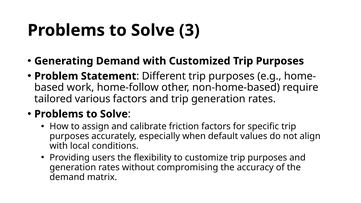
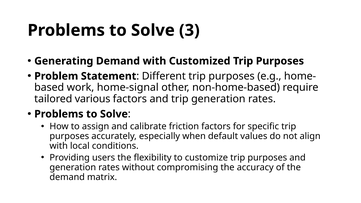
home-follow: home-follow -> home-signal (128, 88)
